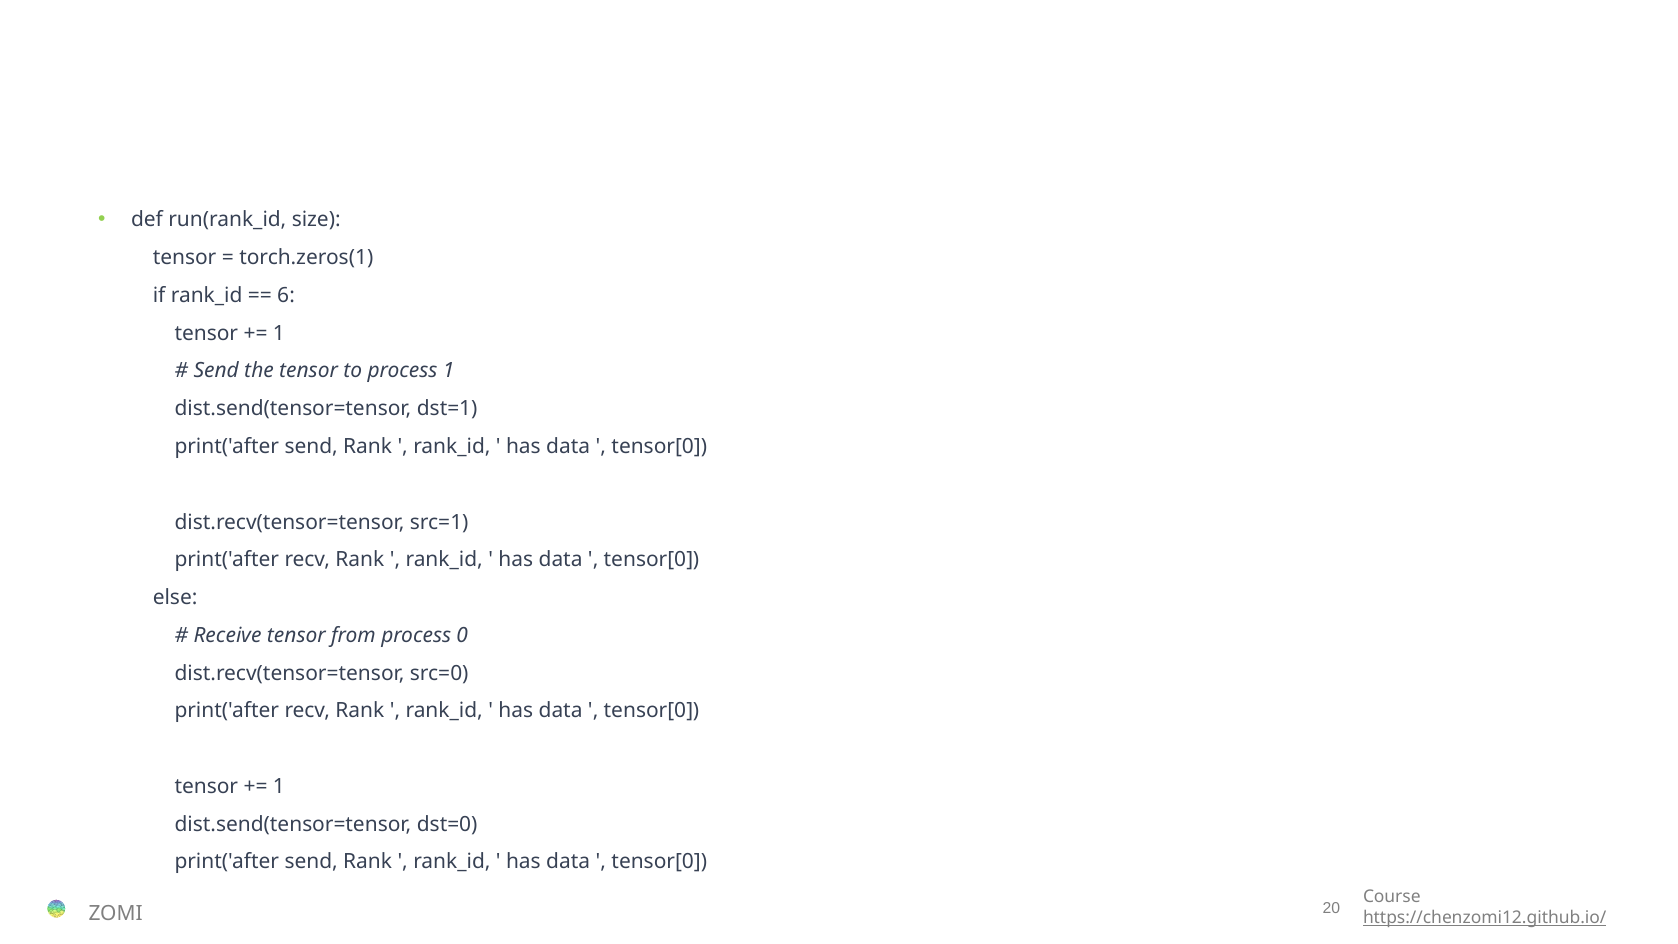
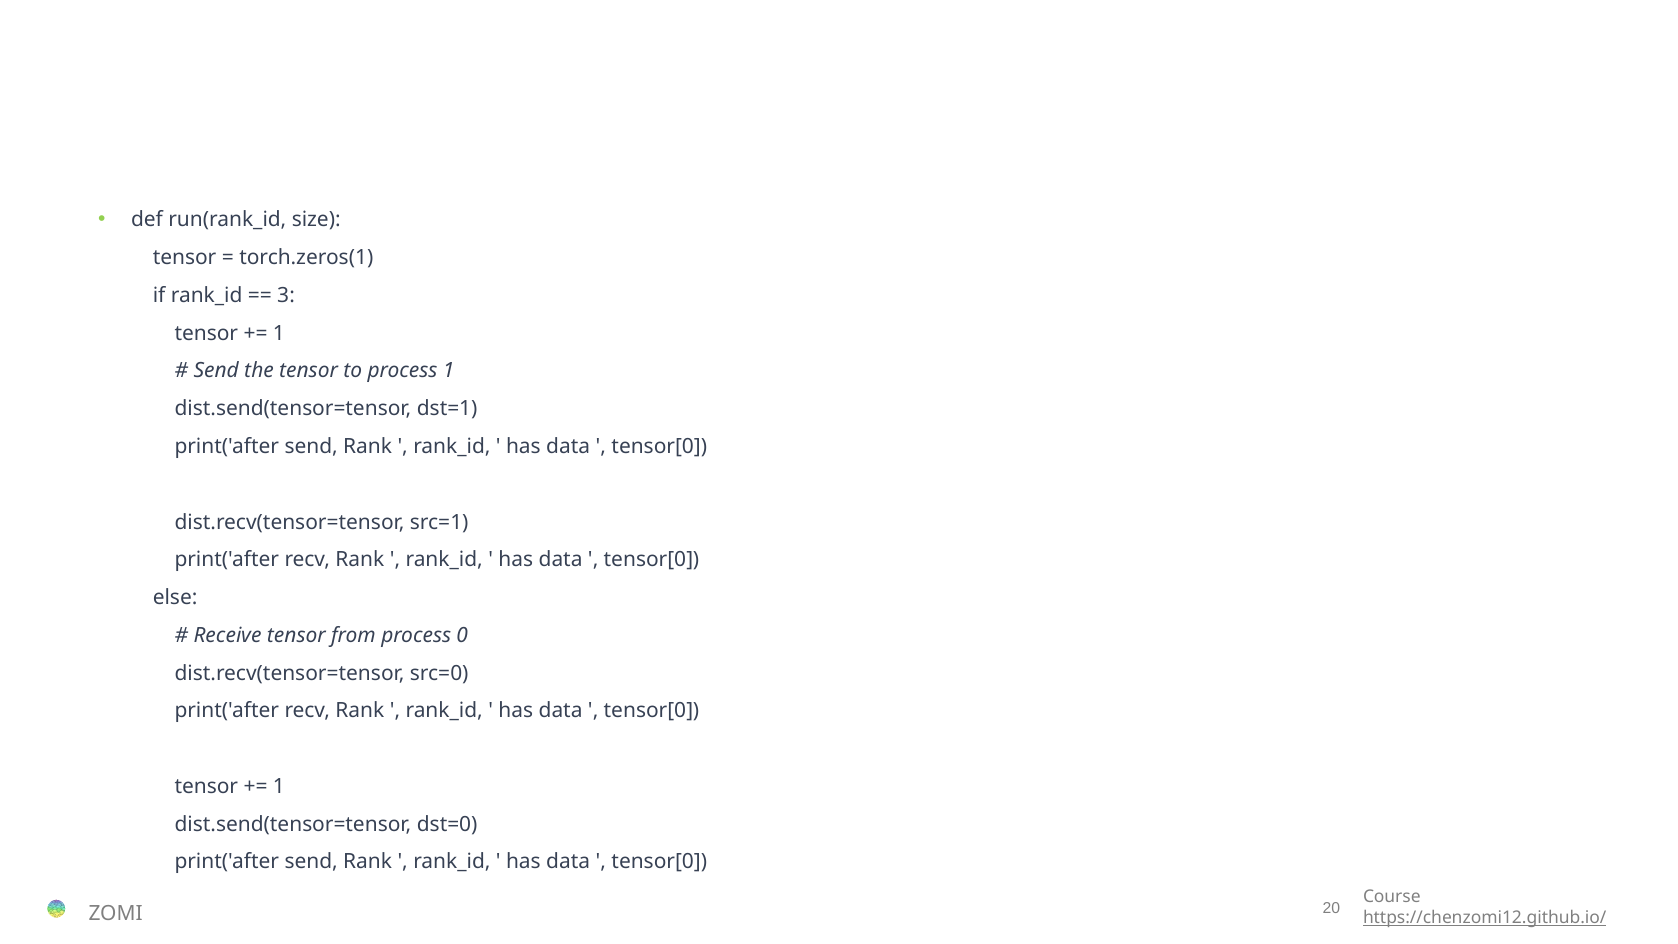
6: 6 -> 3 (286, 295)
